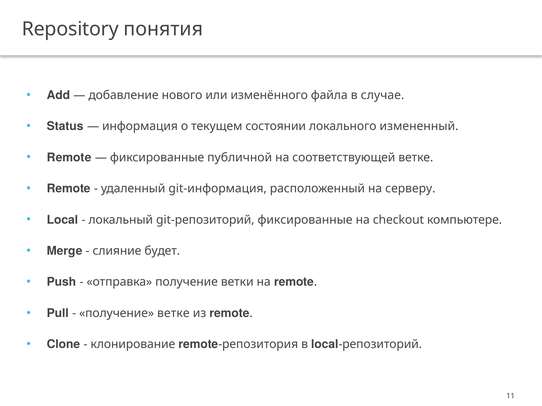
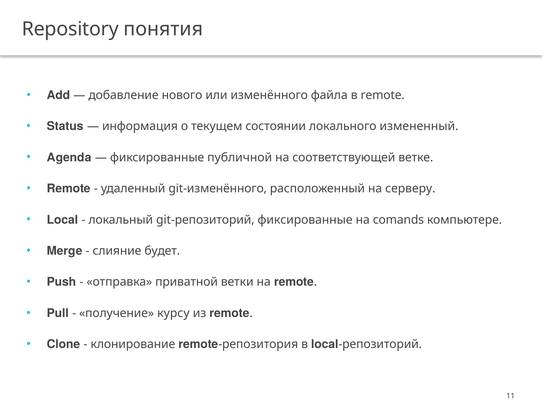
в случае: случае -> remote (383, 95)
Remote: Remote -> Agenda (69, 158)
git-информация: git-информация -> git-изменённого (218, 189)
checkout: checkout -> comands (398, 220)
отправка получение: получение -> приватной (187, 282)
получение ветке: ветке -> курсу (173, 314)
